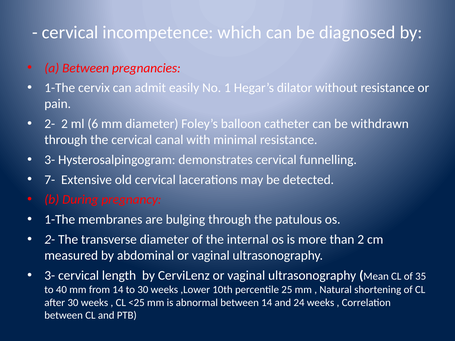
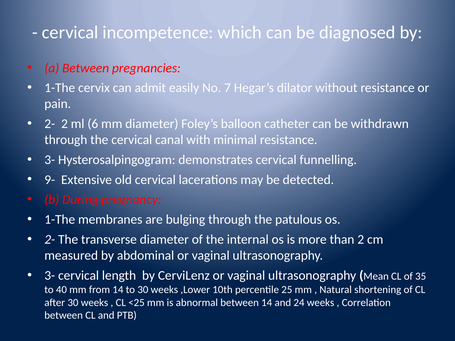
1: 1 -> 7 (227, 88)
7-: 7- -> 9- (50, 180)
